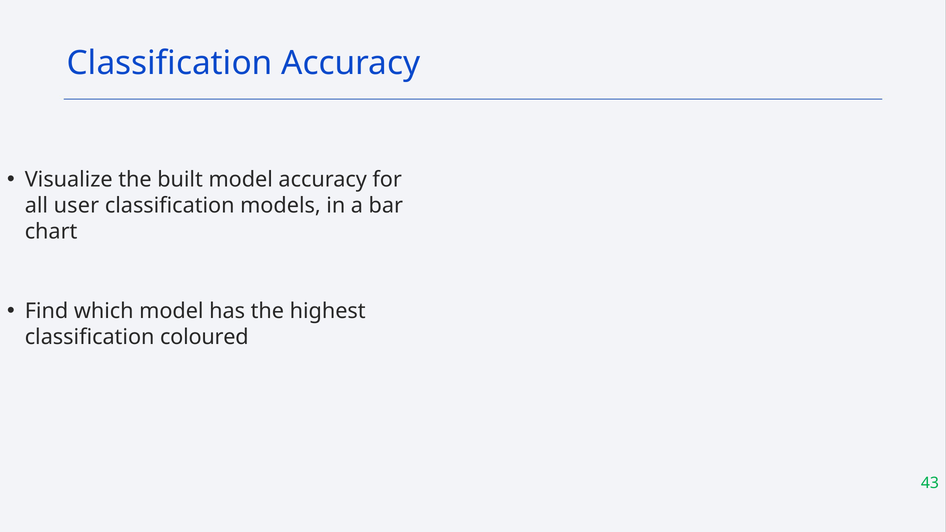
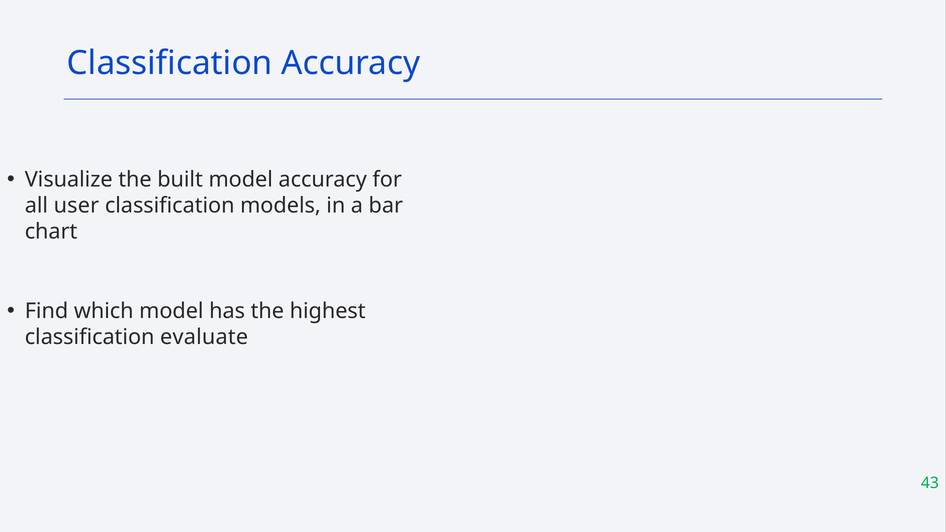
coloured: coloured -> evaluate (204, 337)
